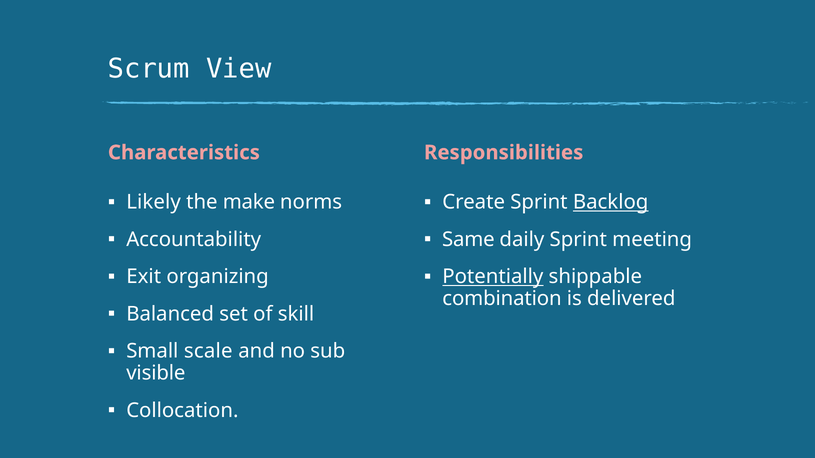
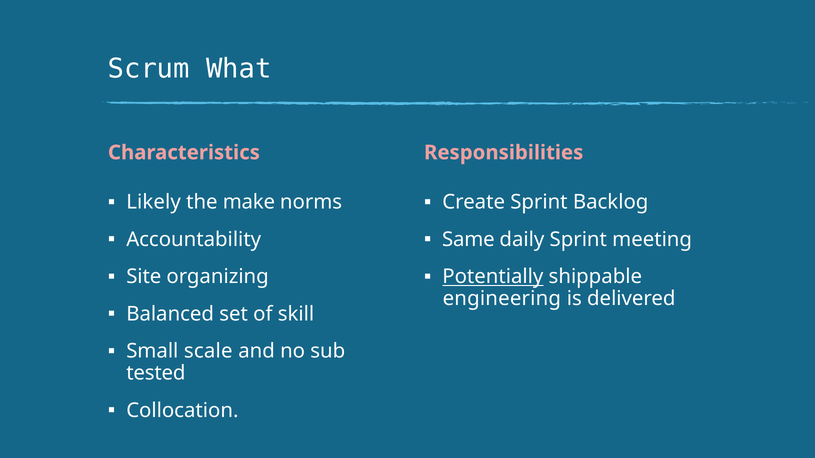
View: View -> What (239, 69)
Backlog underline: present -> none (611, 202)
Exit: Exit -> Site (144, 277)
combination: combination -> engineering (502, 299)
visible: visible -> tested (156, 374)
